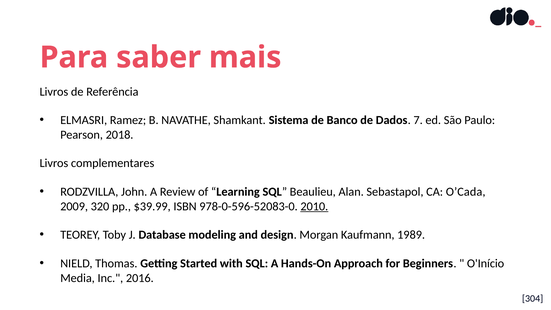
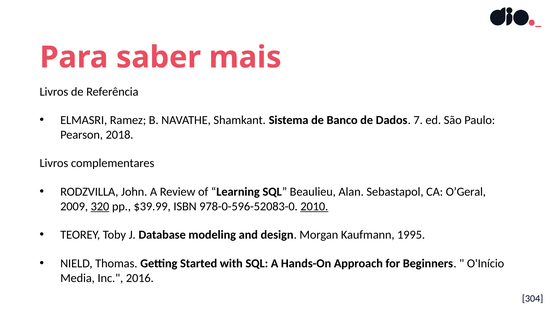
O’Cada: O’Cada -> O’Geral (466, 192)
320 underline: none -> present (100, 206)
1989: 1989 -> 1995 (411, 235)
